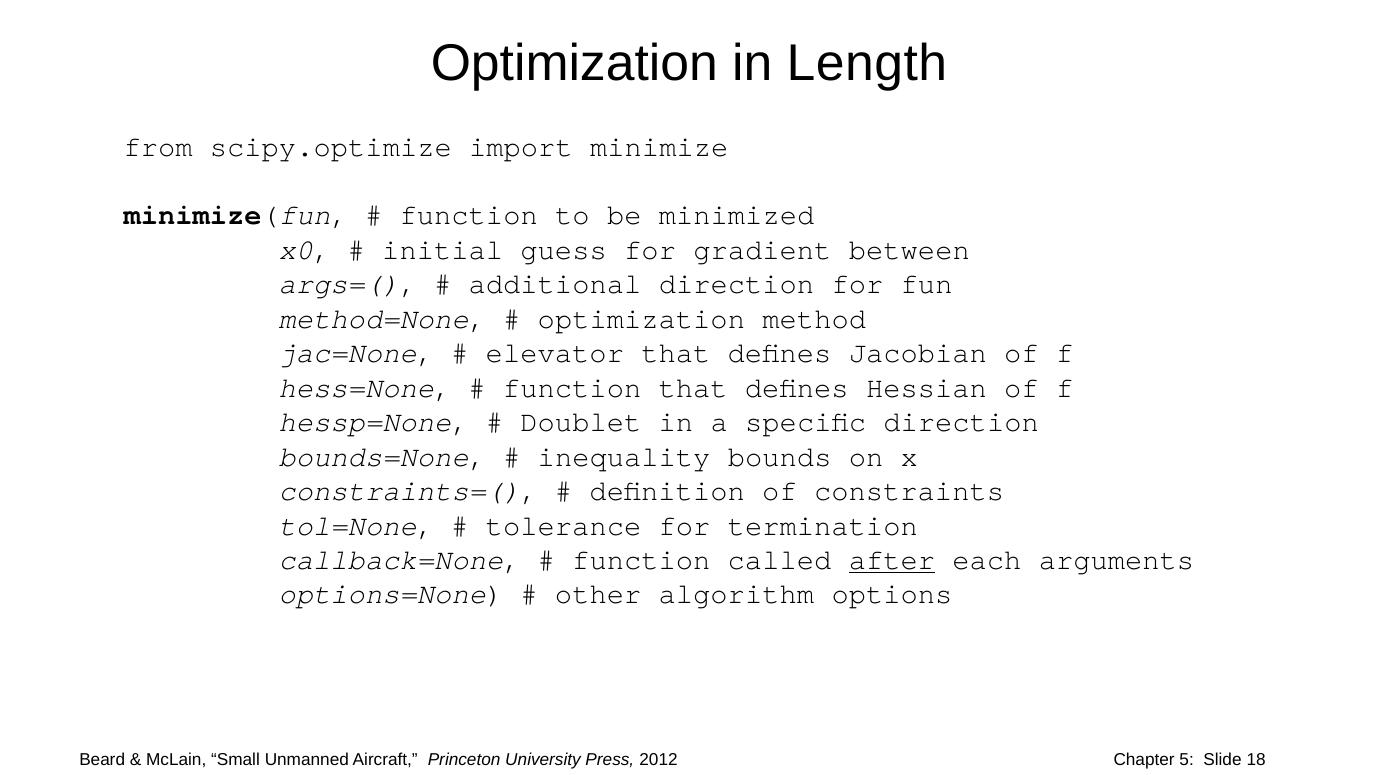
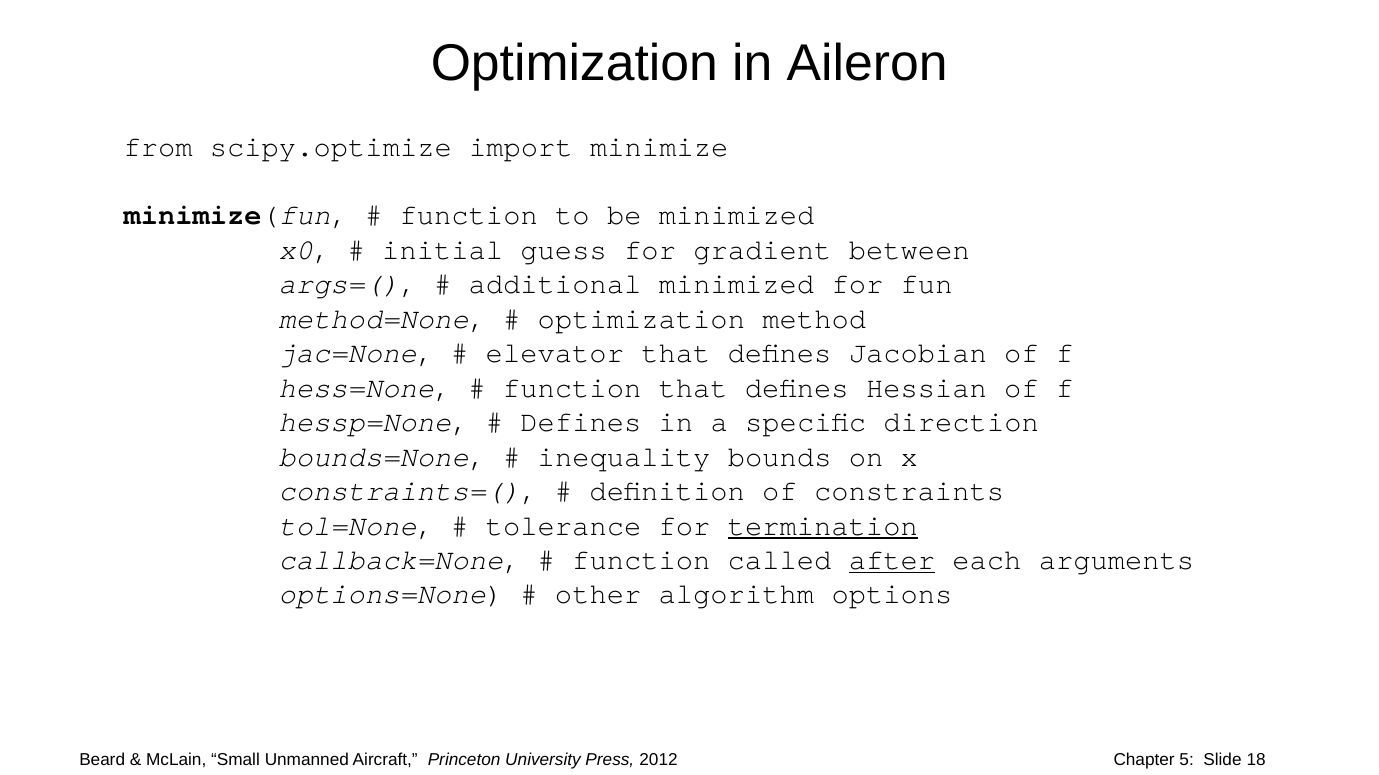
Length: Length -> Aileron (867, 64)
additional direction: direction -> minimized (736, 285)
Doublet: Doublet -> Defines (581, 423)
termination underline: none -> present (823, 526)
